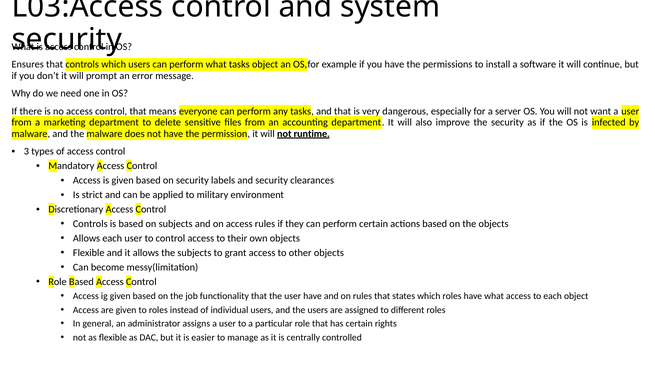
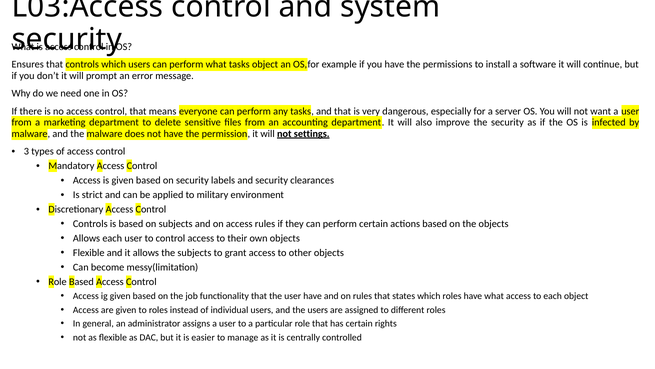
runtime: runtime -> settings (312, 133)
